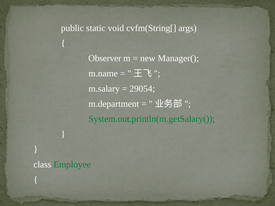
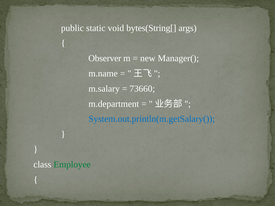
cvfm(String[: cvfm(String[ -> bytes(String[ (151, 28)
29054: 29054 -> 73660 (142, 89)
System.out.println(m.getSalary( colour: green -> blue (152, 119)
